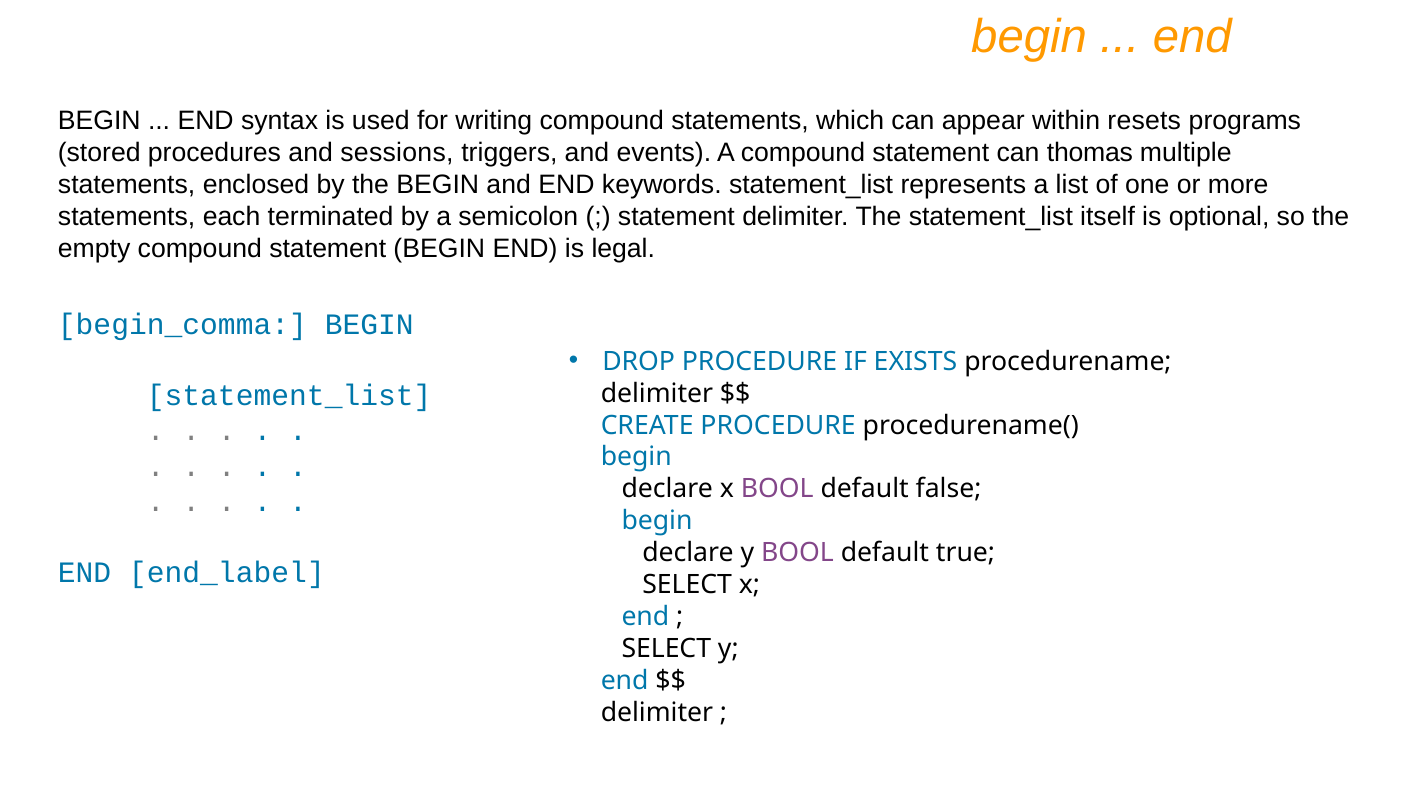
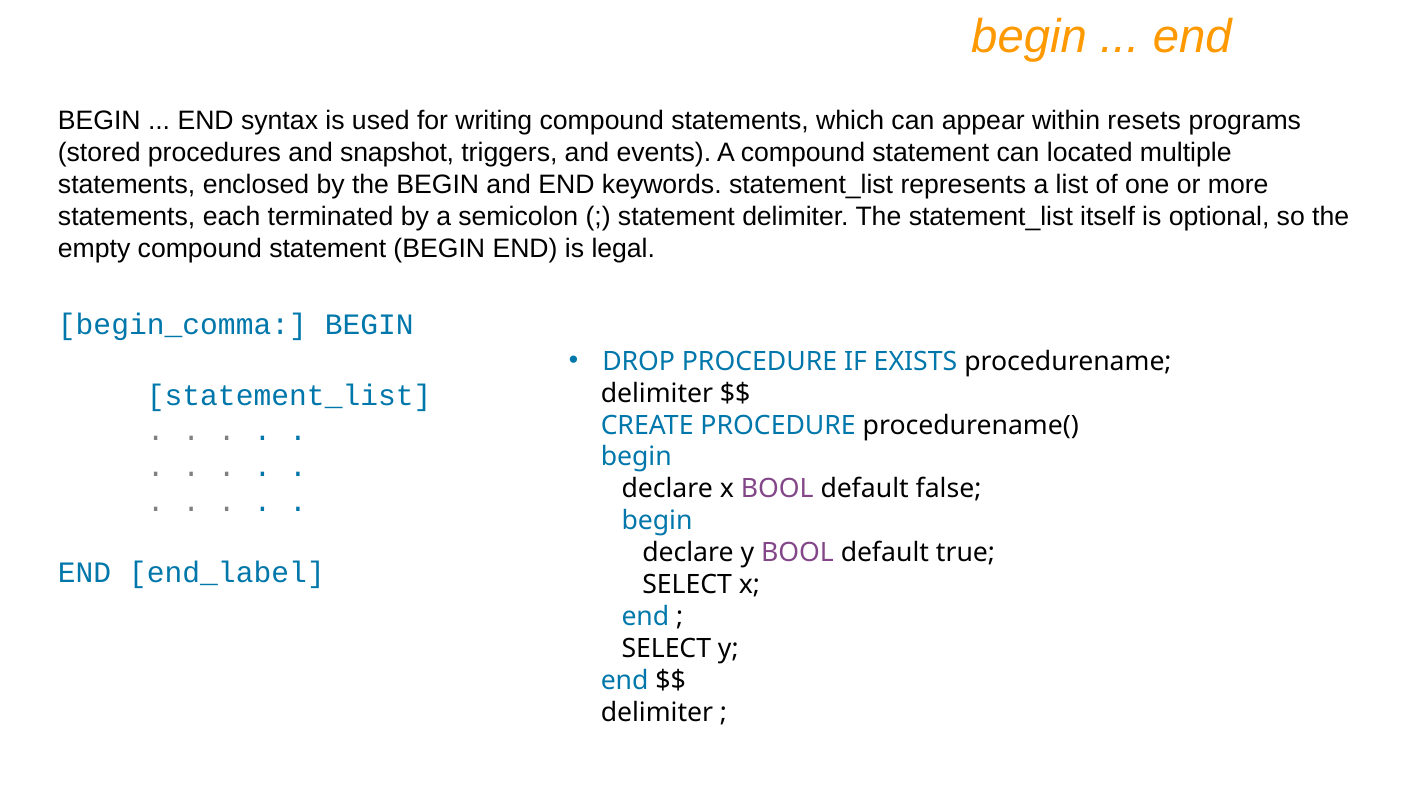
sessions: sessions -> snapshot (397, 153)
thomas: thomas -> located (1090, 153)
